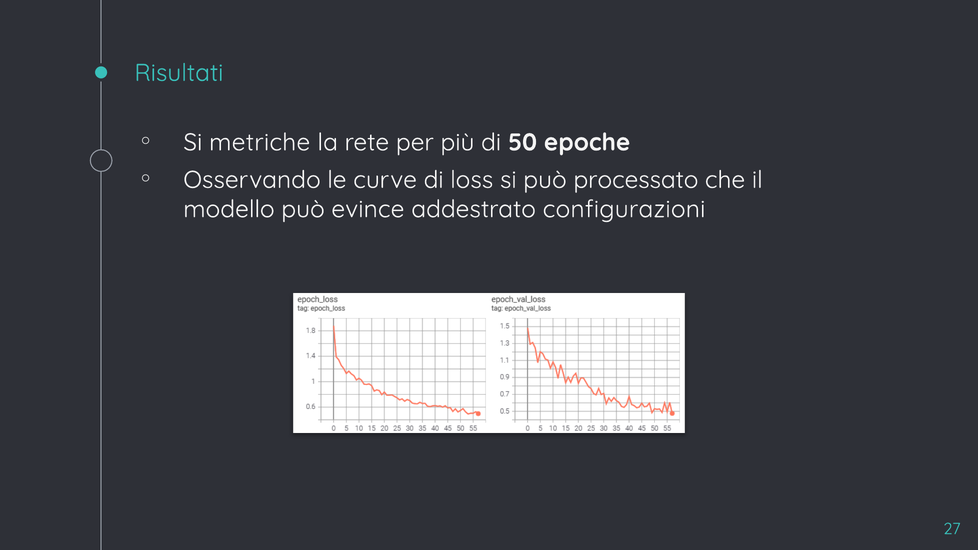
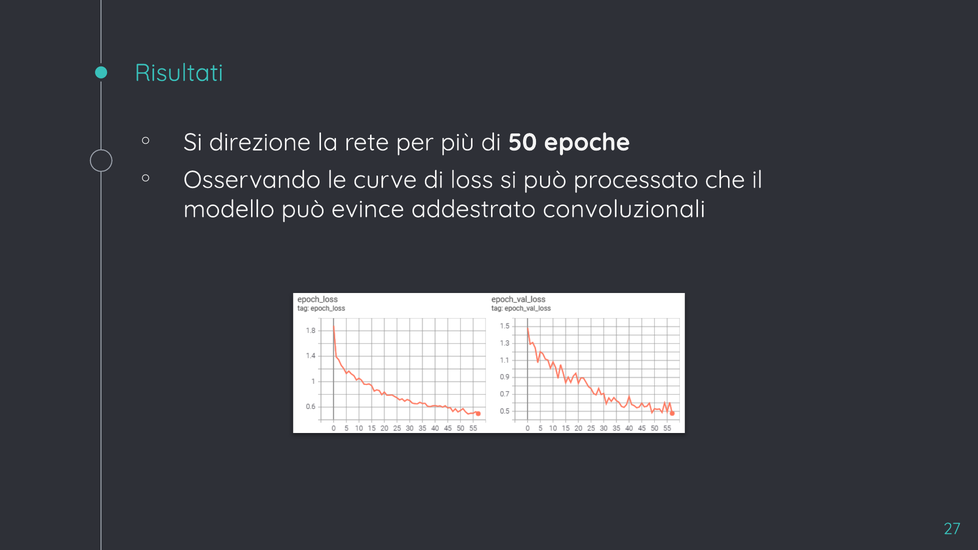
metriche: metriche -> direzione (260, 142)
configurazioni: configurazioni -> convoluzionali (624, 209)
